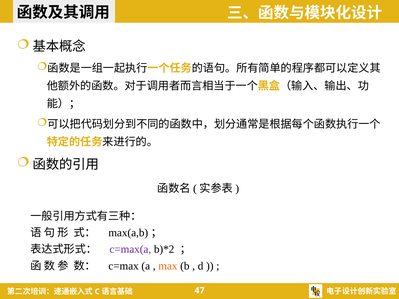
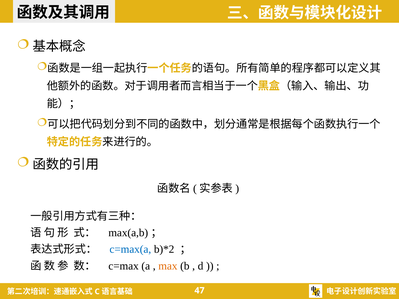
c=max(a colour: purple -> blue (130, 250)
